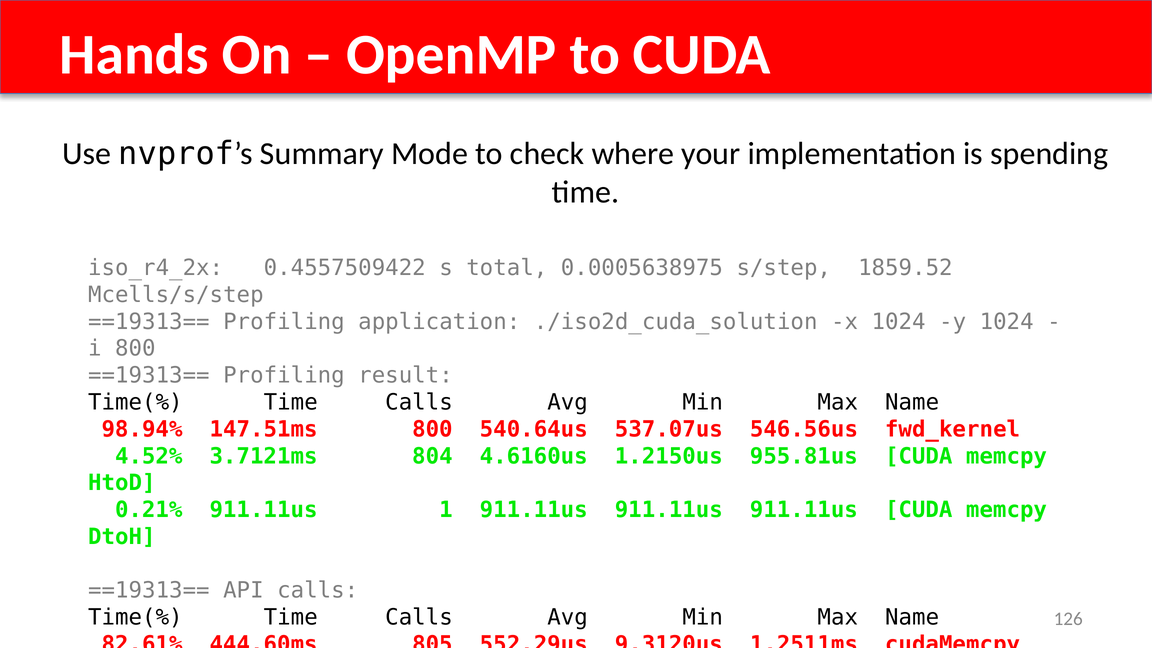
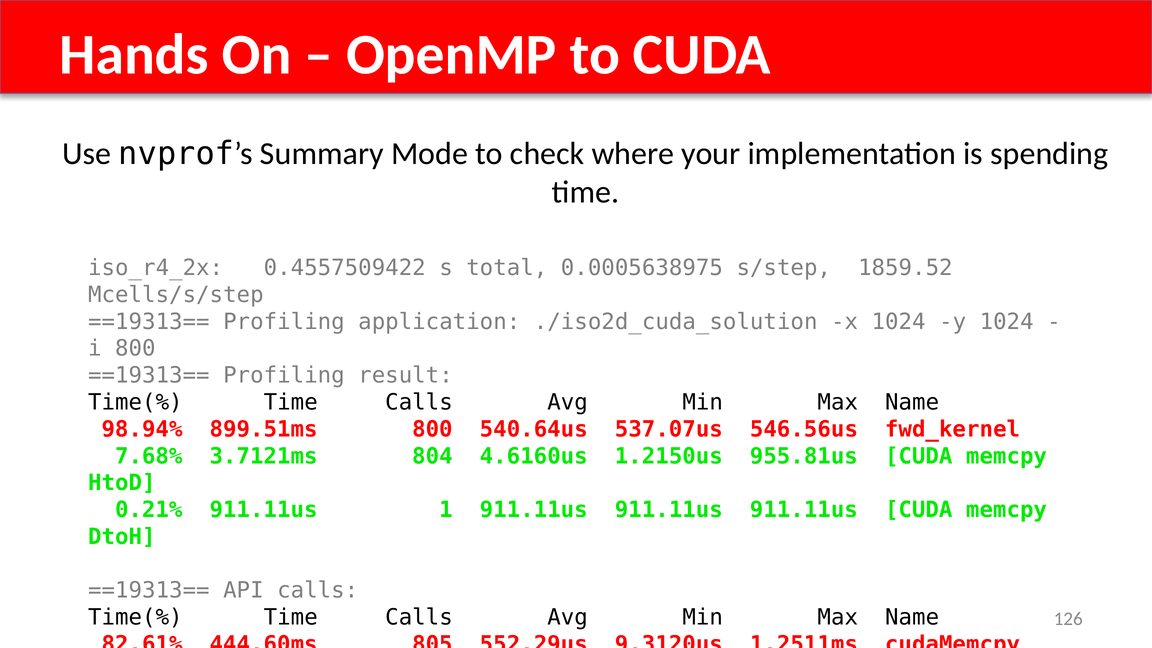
147.51ms: 147.51ms -> 899.51ms (264, 429)
4.52%: 4.52% -> 7.68% (149, 456)
